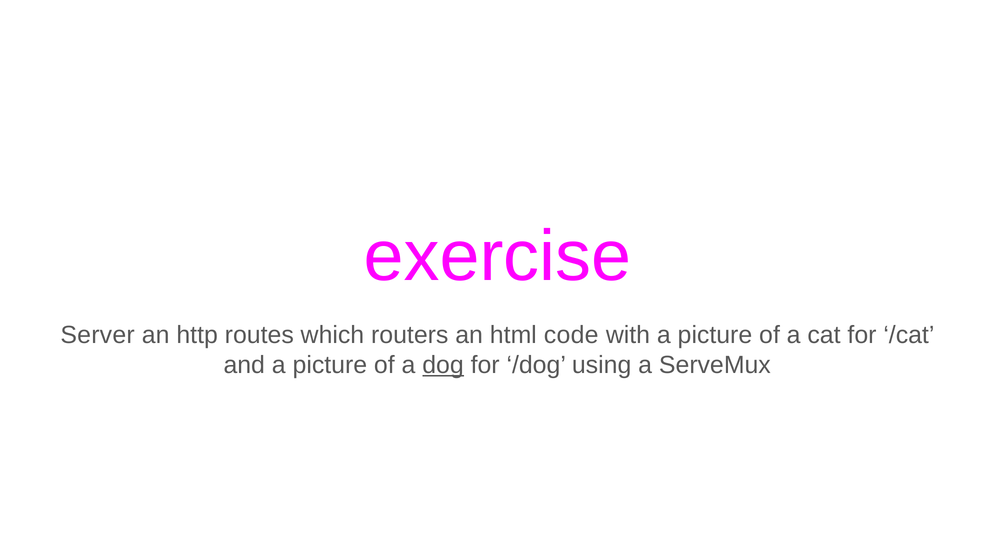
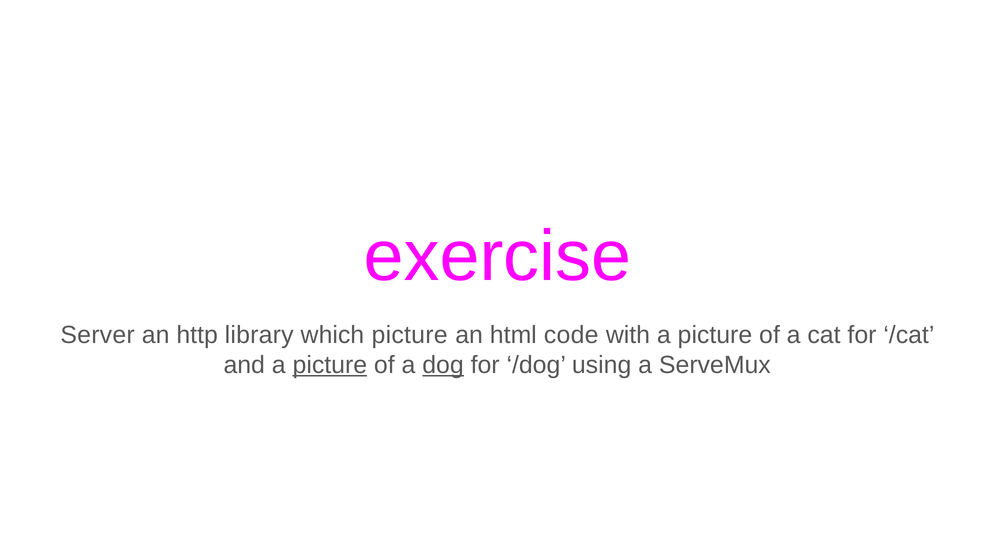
routes: routes -> library (259, 335)
which routers: routers -> picture (410, 335)
picture underline: none -> present (330, 365)
